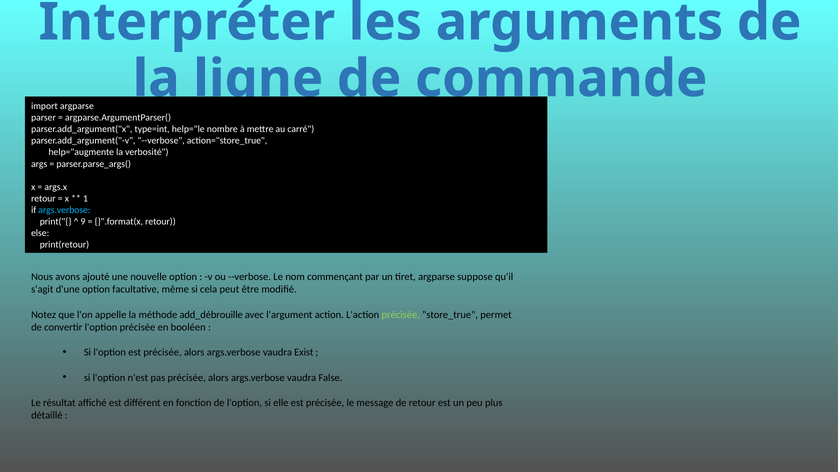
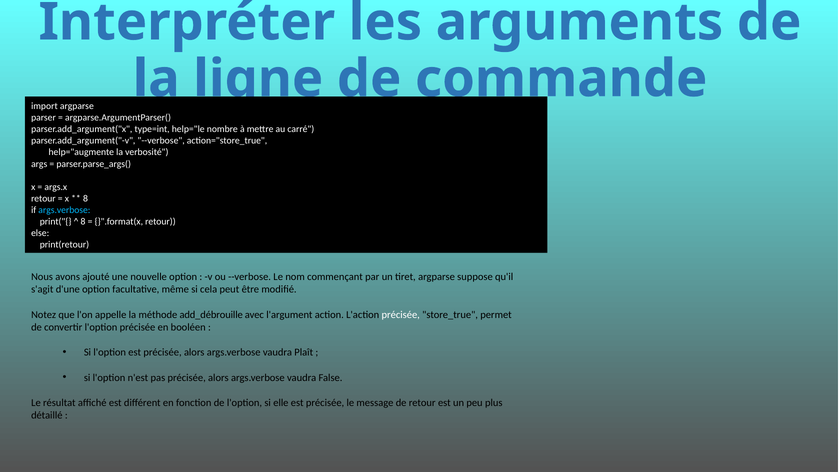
1: 1 -> 8 (85, 199)
9: 9 -> 8 (83, 222)
précisée colour: light green -> white (401, 315)
Exist: Exist -> Plaît (304, 353)
